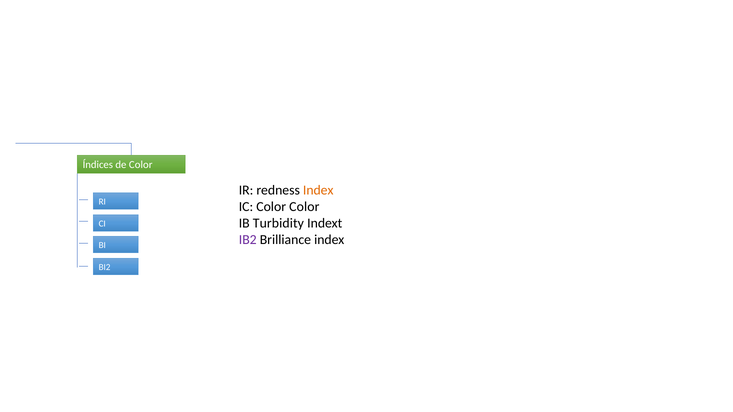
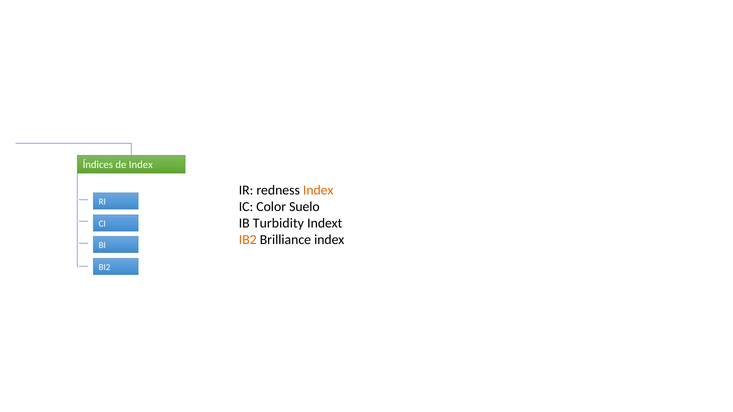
de Color: Color -> Index (141, 165)
Color Color: Color -> Suelo (304, 207)
IB2 colour: purple -> orange (248, 240)
